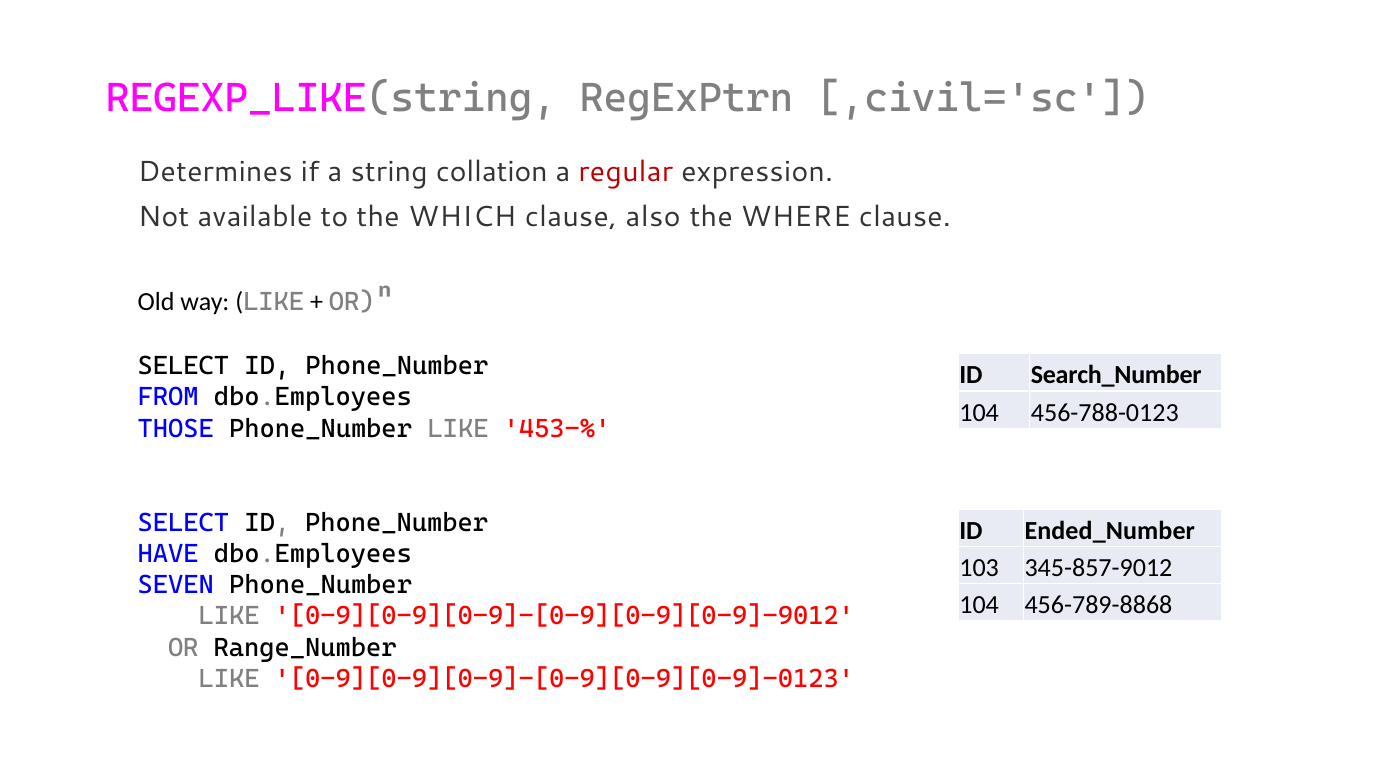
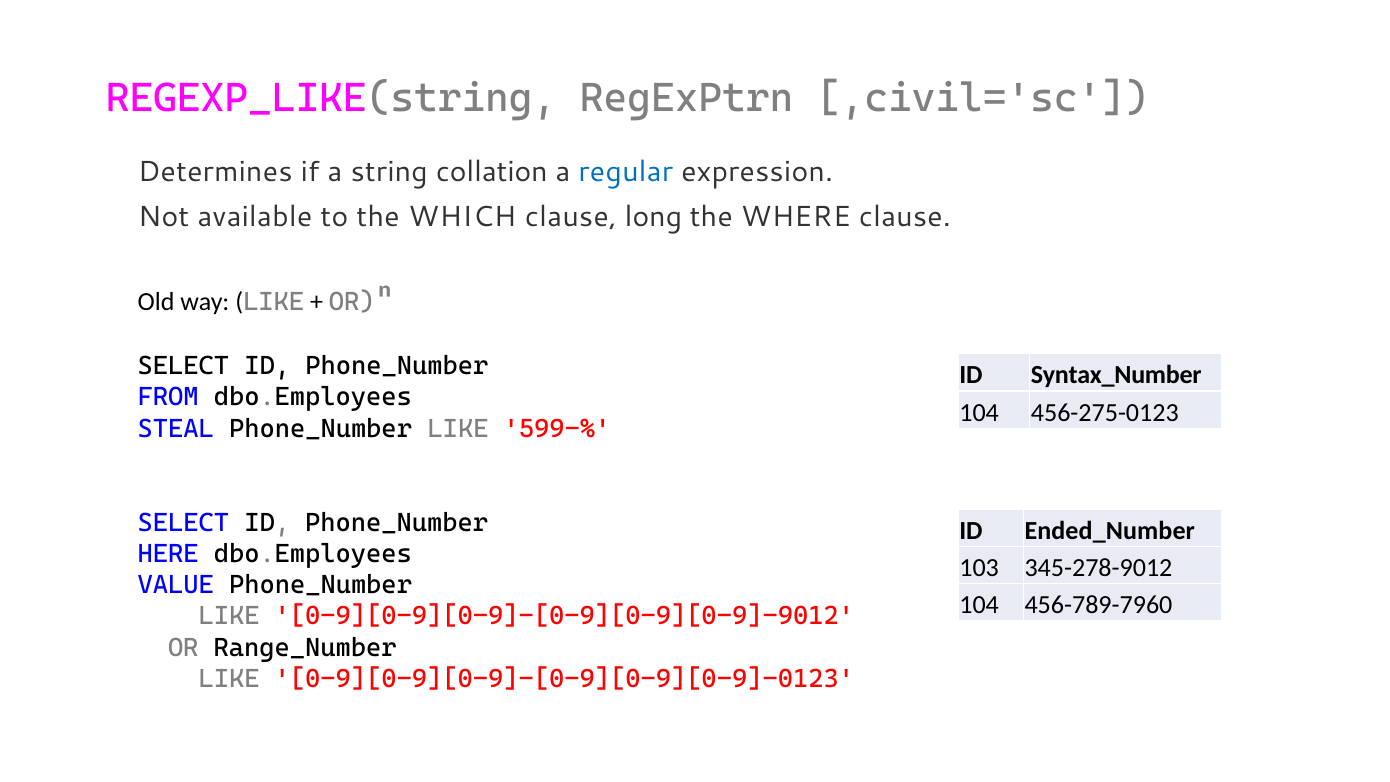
regular colour: red -> blue (626, 171)
also: also -> long (653, 217)
Search_Number: Search_Number -> Syntax_Number (1116, 375)
456-788-0123: 456-788-0123 -> 456-275-0123 (1105, 413)
THOSE: THOSE -> STEAL (176, 429)
453-%: 453-% -> 599-% (557, 429)
HAVE: HAVE -> HERE (168, 554)
345-857-9012: 345-857-9012 -> 345-278-9012 (1098, 568)
SEVEN: SEVEN -> VALUE (176, 585)
456-789-8868: 456-789-8868 -> 456-789-7960 (1098, 605)
